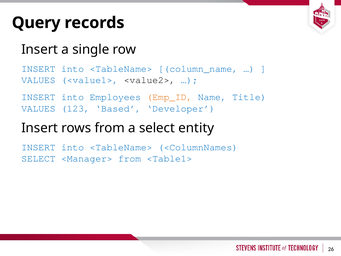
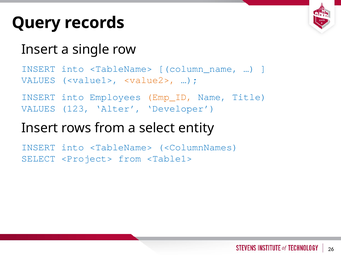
<value2> colour: black -> orange (149, 80)
Based: Based -> Alter (118, 108)
<Manager>: <Manager> -> <Project> (87, 158)
